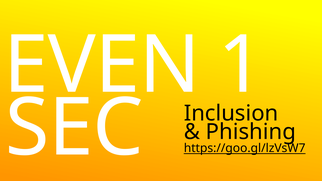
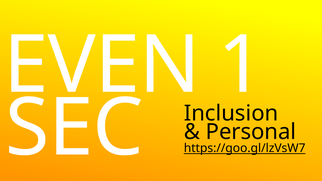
Phishing: Phishing -> Personal (251, 132)
